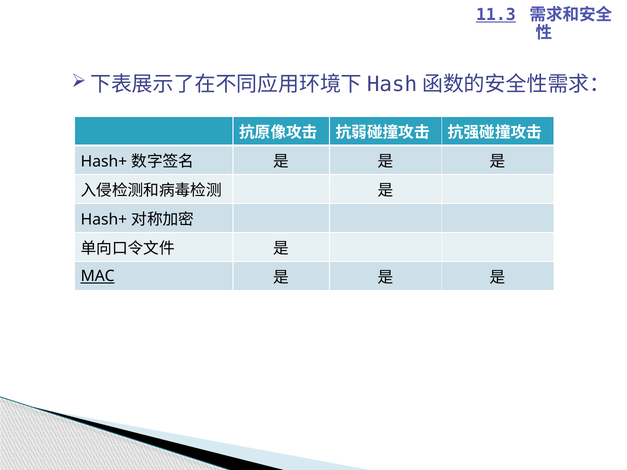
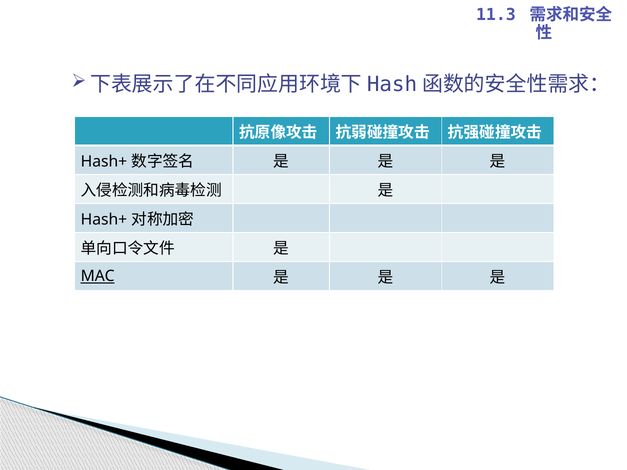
11.3 underline: present -> none (496, 15)
